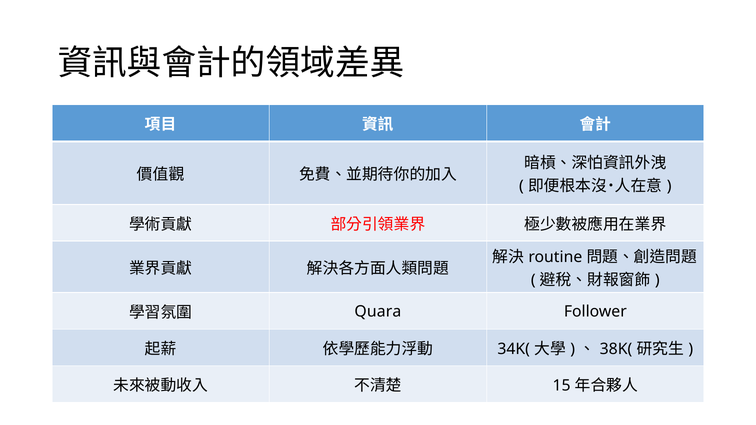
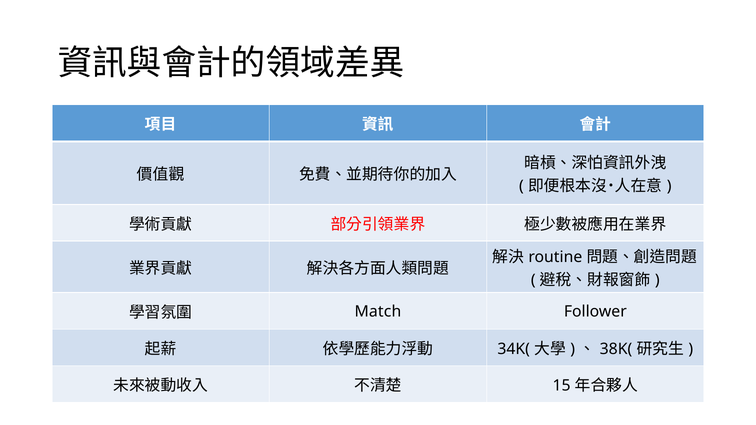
Quara: Quara -> Match (378, 312)
